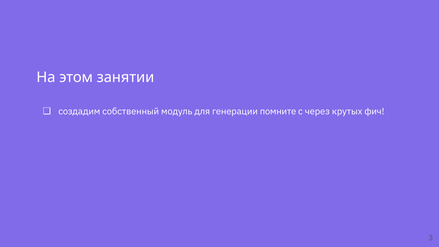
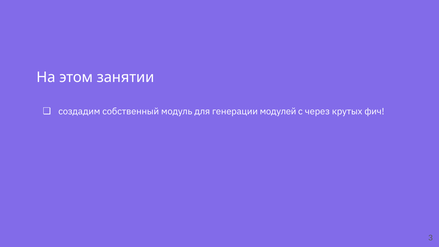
помните: помните -> модулей (278, 111)
